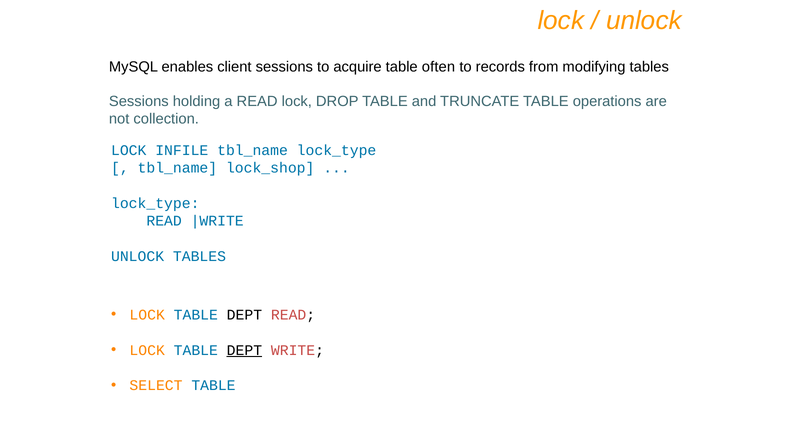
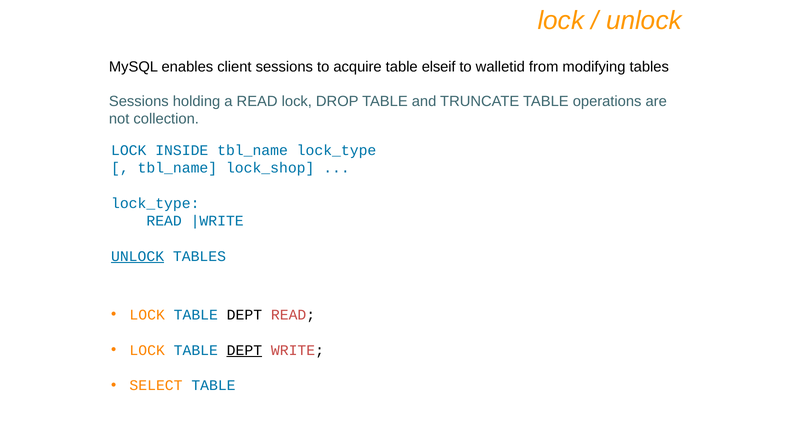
often: often -> elseif (439, 67)
records: records -> walletid (500, 67)
INFILE: INFILE -> INSIDE (182, 150)
UNLOCK underline: none -> present (138, 256)
